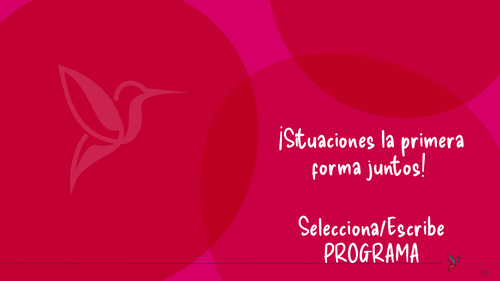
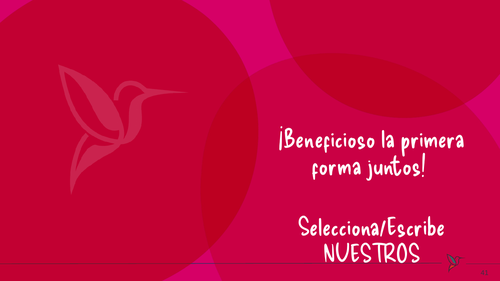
¡Situaciones: ¡Situaciones -> ¡Beneficioso (327, 140)
PROGRAMA: PROGRAMA -> NUESTROS (372, 255)
